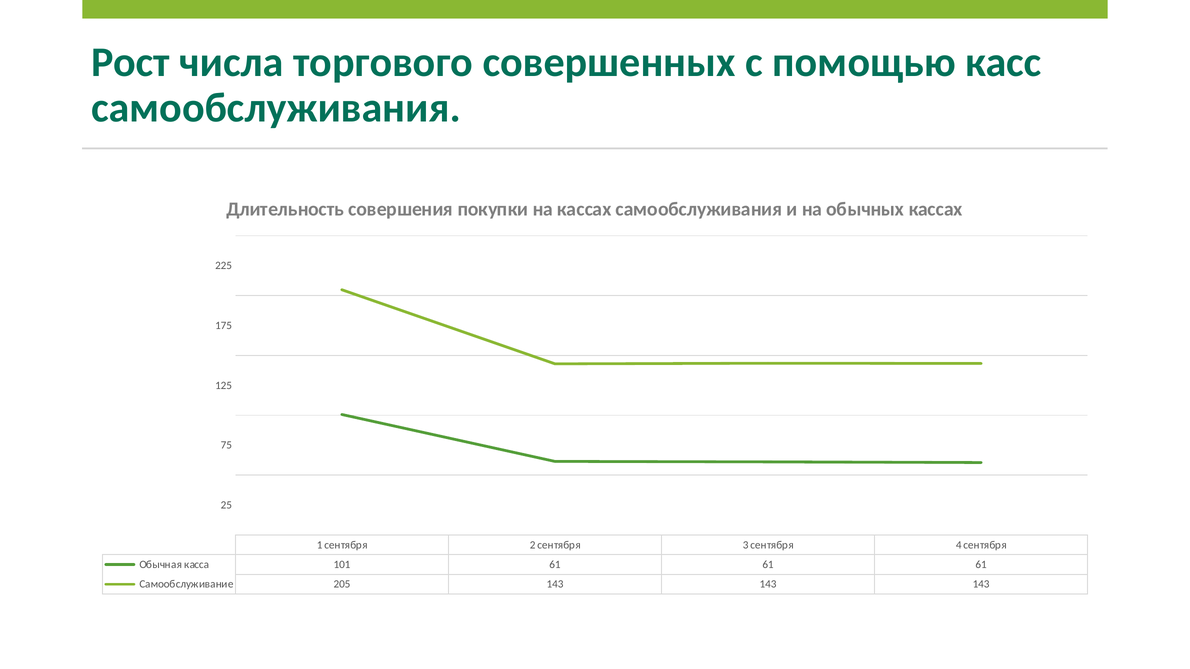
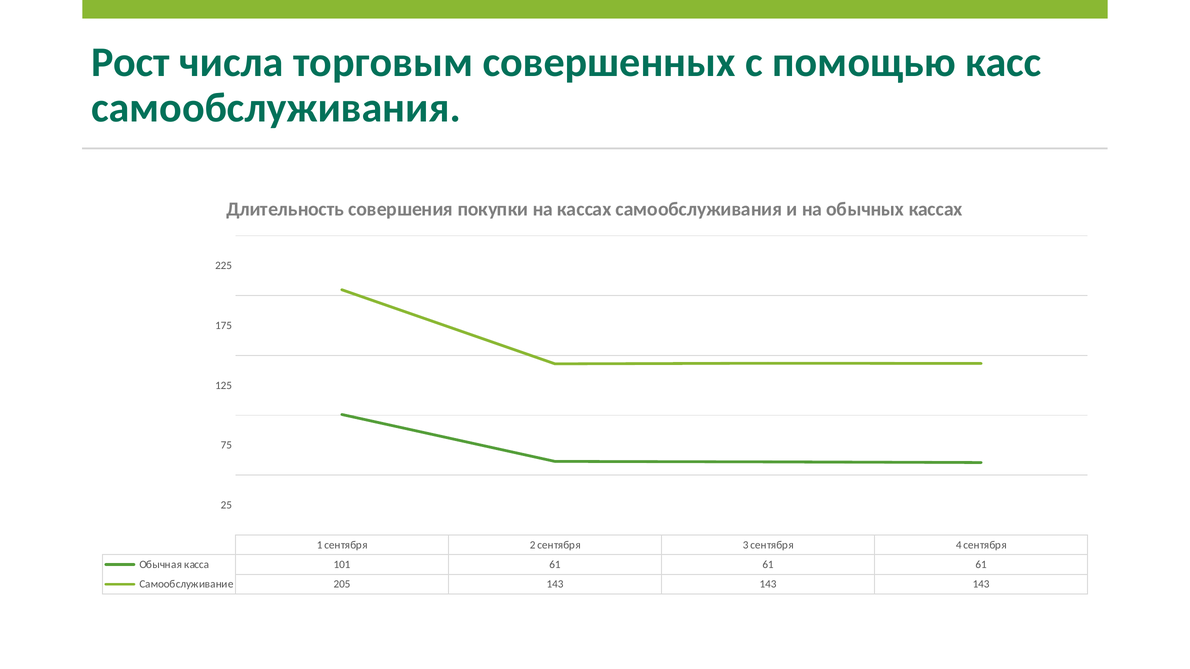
торгового: торгового -> торговым (383, 62)
